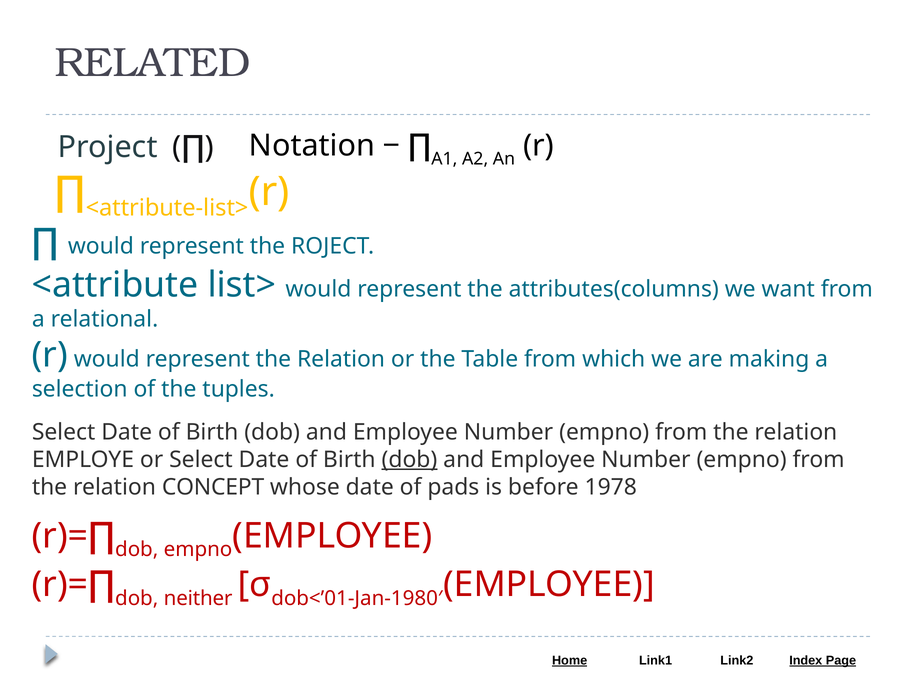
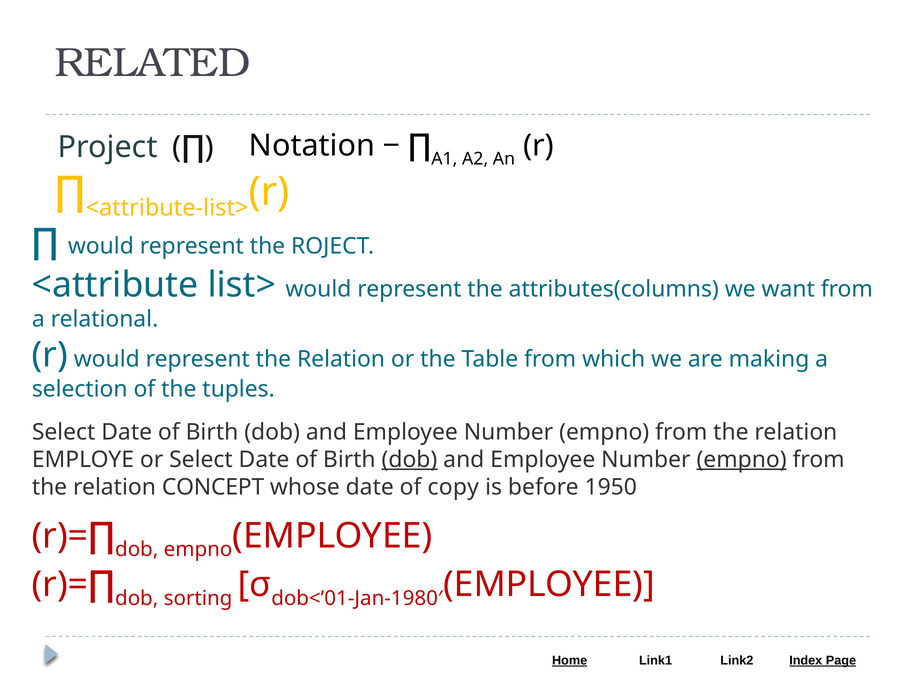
empno underline: none -> present (742, 459)
pads: pads -> copy (453, 487)
1978: 1978 -> 1950 (611, 487)
neither: neither -> sorting (198, 598)
